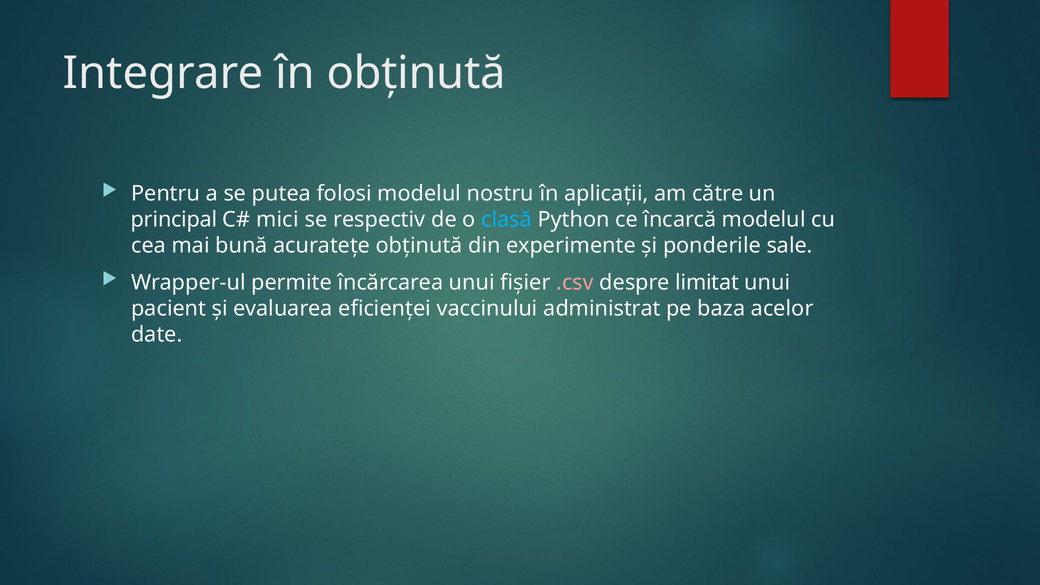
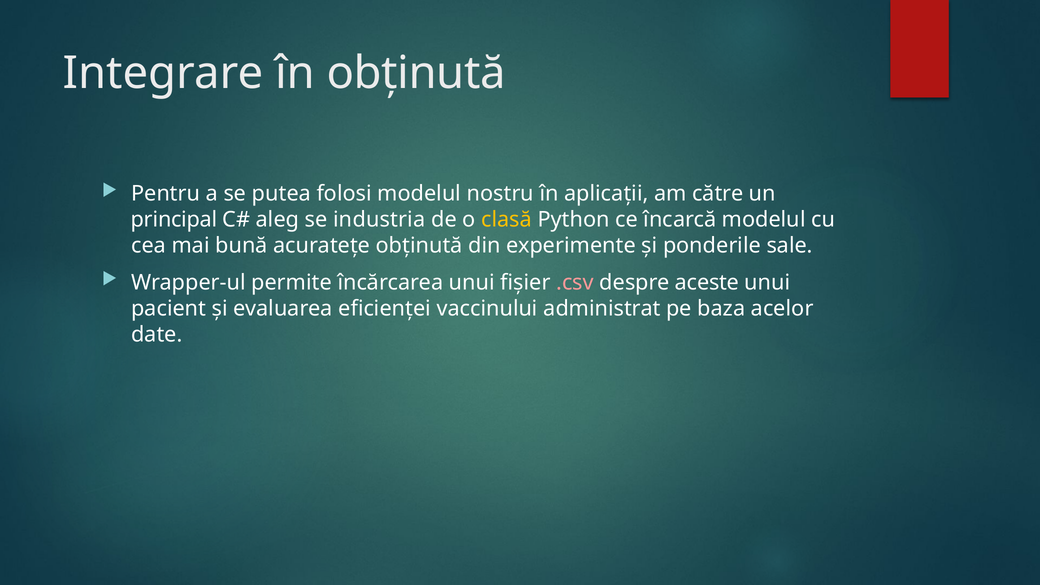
mici: mici -> aleg (277, 220)
respectiv: respectiv -> industria (379, 220)
clasă colour: light blue -> yellow (507, 220)
limitat: limitat -> aceste (707, 282)
